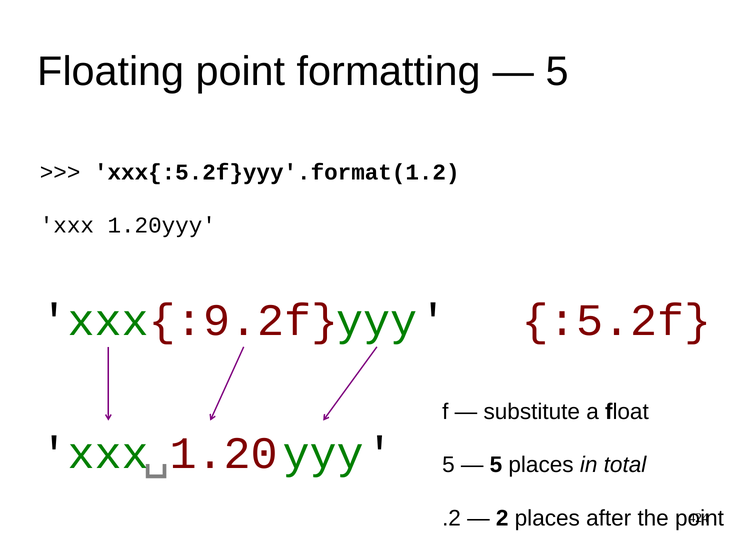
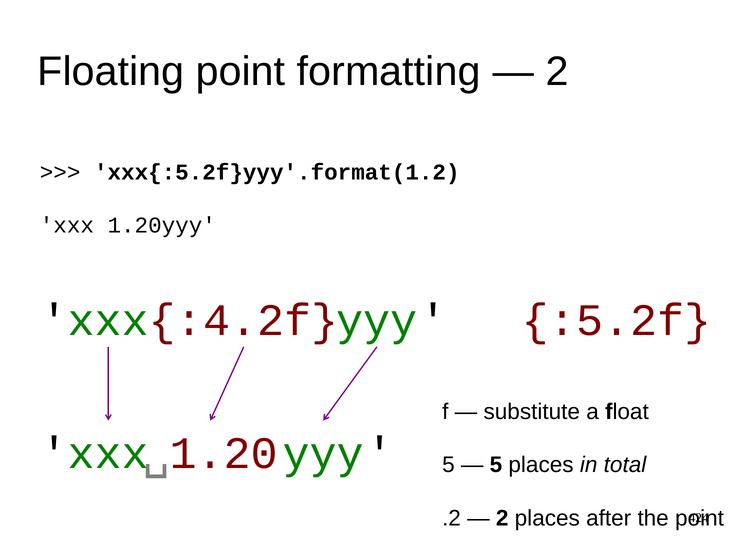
5: 5 -> 2 (557, 72)
:9.2f: :9.2f -> :4.2f (244, 321)
